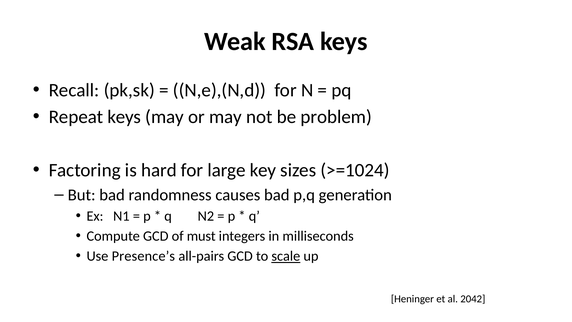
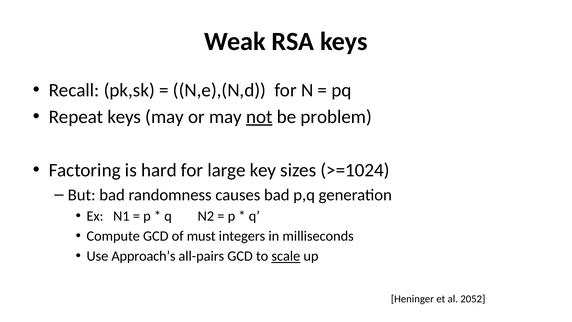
not underline: none -> present (259, 117)
Presence’s: Presence’s -> Approach’s (143, 256)
2042: 2042 -> 2052 (473, 299)
